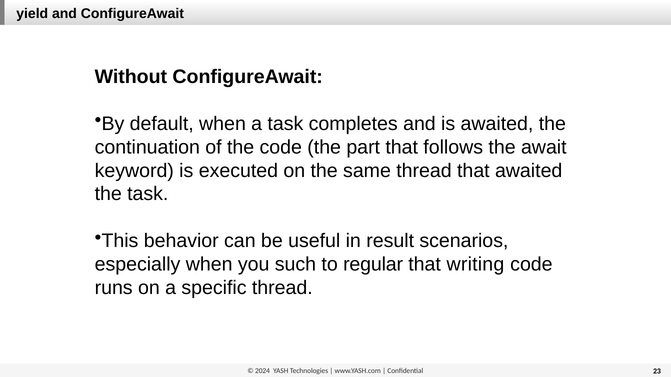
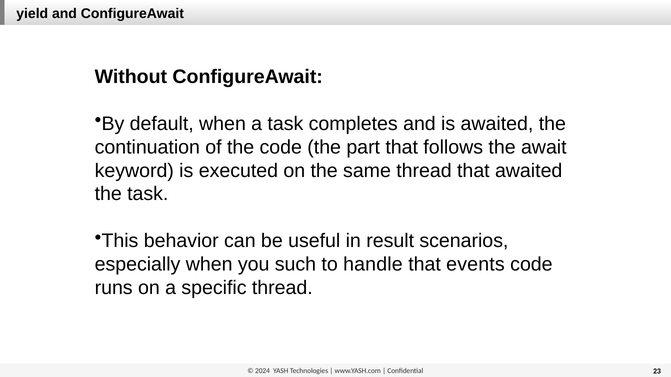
regular: regular -> handle (373, 265)
writing: writing -> events (475, 265)
